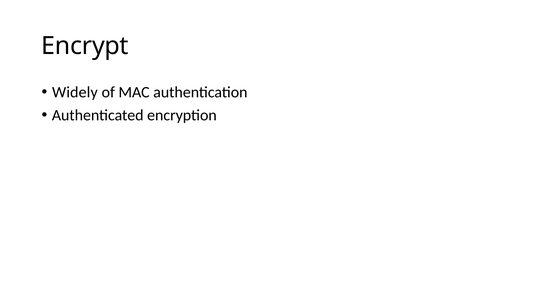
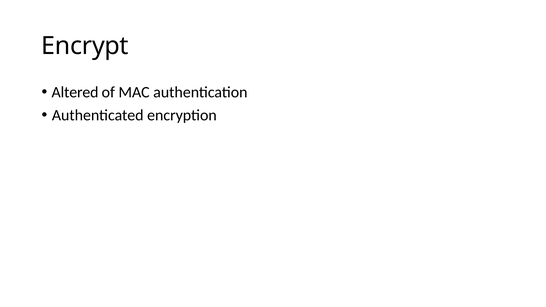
Widely: Widely -> Altered (75, 92)
